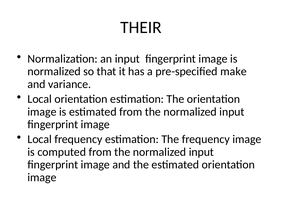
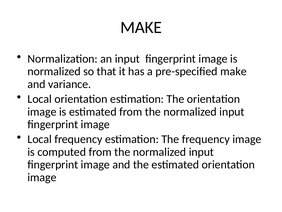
THEIR: THEIR -> MAKE (141, 27)
